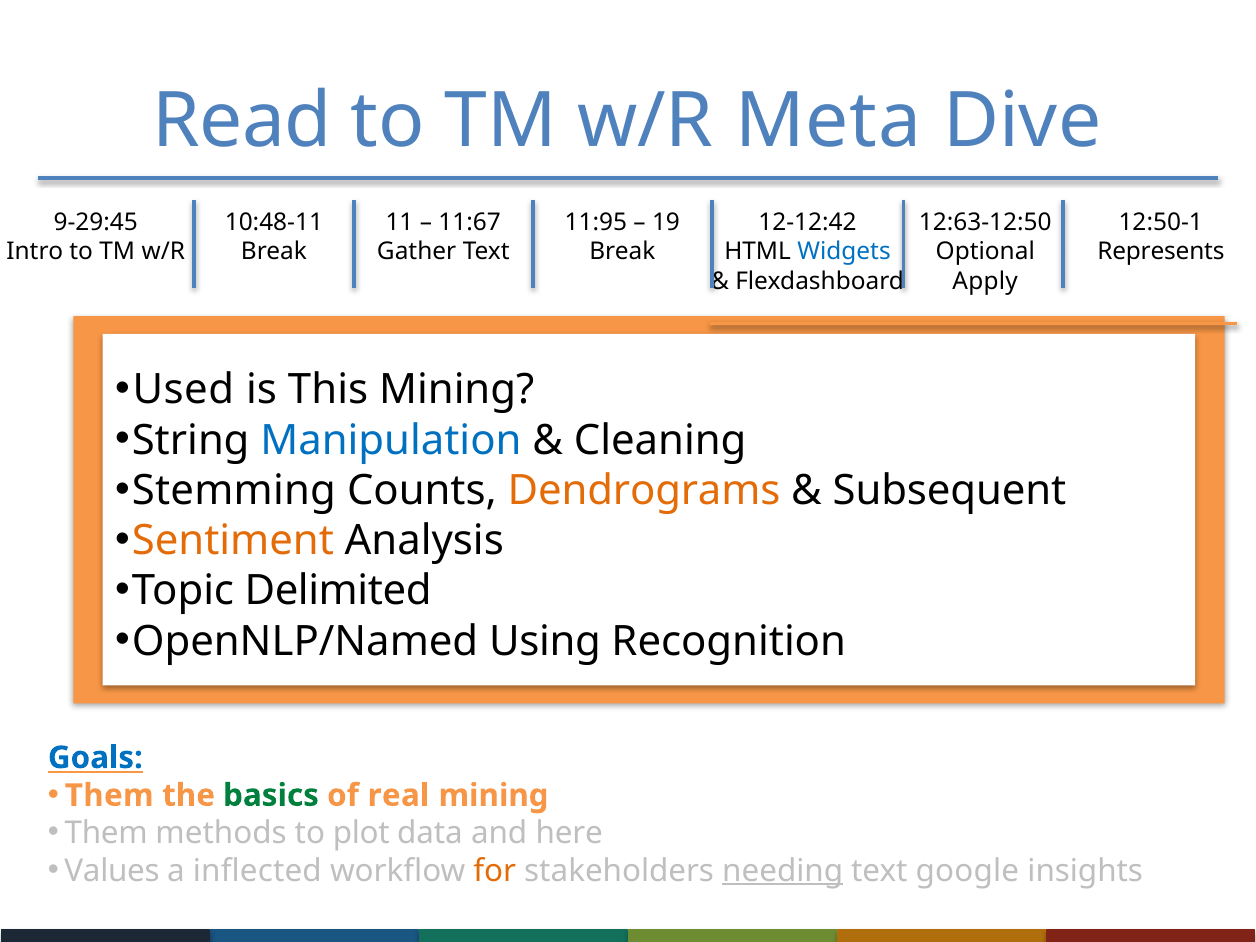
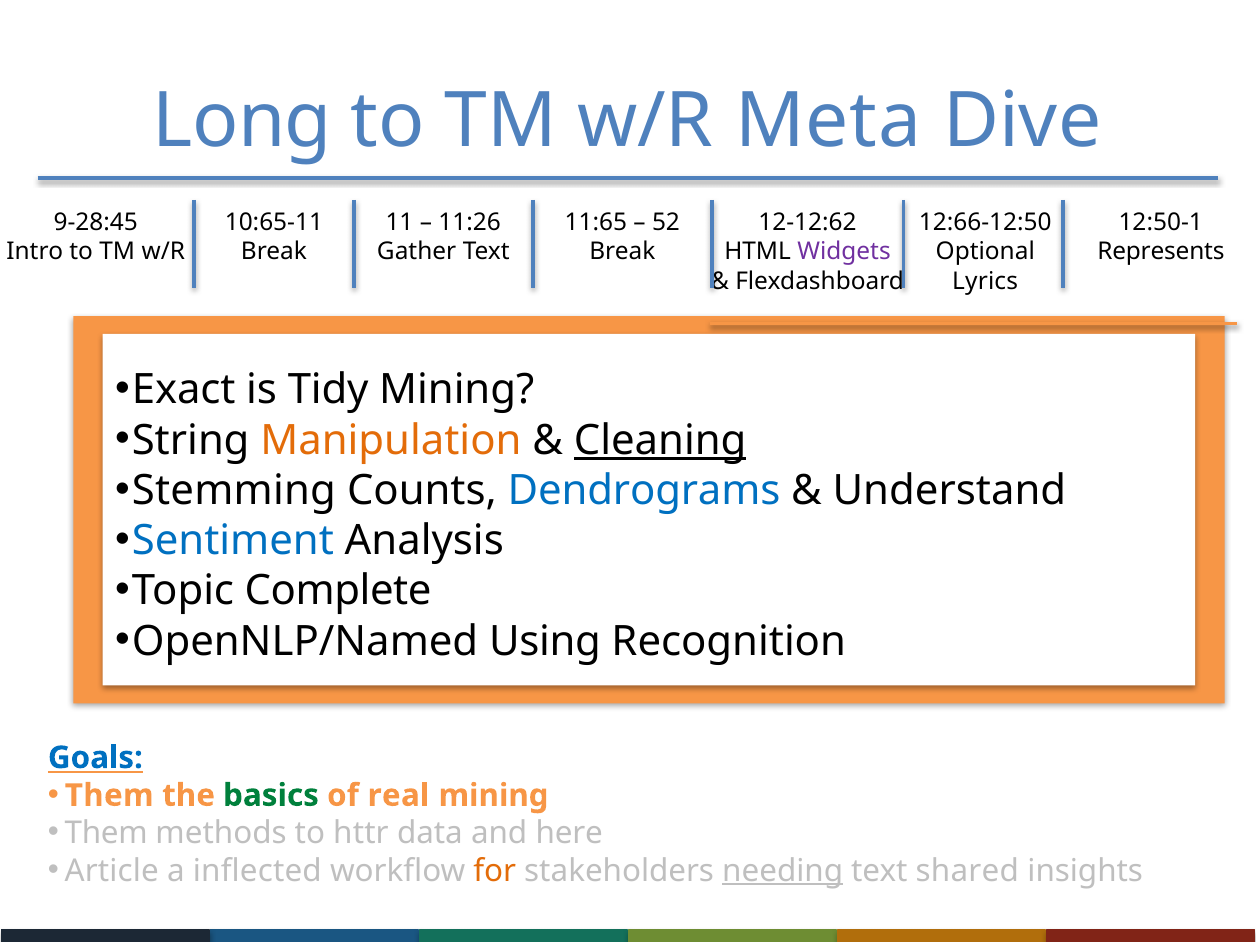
Read: Read -> Long (242, 122)
9-29:45: 9-29:45 -> 9-28:45 (96, 222)
10:48-11: 10:48-11 -> 10:65-11 (274, 222)
11:67: 11:67 -> 11:26 (470, 222)
11:95: 11:95 -> 11:65 (596, 222)
19: 19 -> 52 (666, 222)
12-12:42: 12-12:42 -> 12-12:62 (808, 222)
12:63-12:50: 12:63-12:50 -> 12:66-12:50 (985, 222)
Widgets colour: blue -> purple (844, 252)
Apply: Apply -> Lyrics (985, 281)
Used: Used -> Exact (184, 390)
This: This -> Tidy (328, 390)
Manipulation colour: blue -> orange (391, 440)
Cleaning underline: none -> present (660, 440)
Dendrograms colour: orange -> blue (644, 491)
Subsequent: Subsequent -> Understand (949, 491)
Sentiment colour: orange -> blue (233, 541)
Delimited: Delimited -> Complete (338, 591)
plot: plot -> httr (361, 833)
Values: Values -> Article (112, 871)
google: google -> shared (967, 871)
